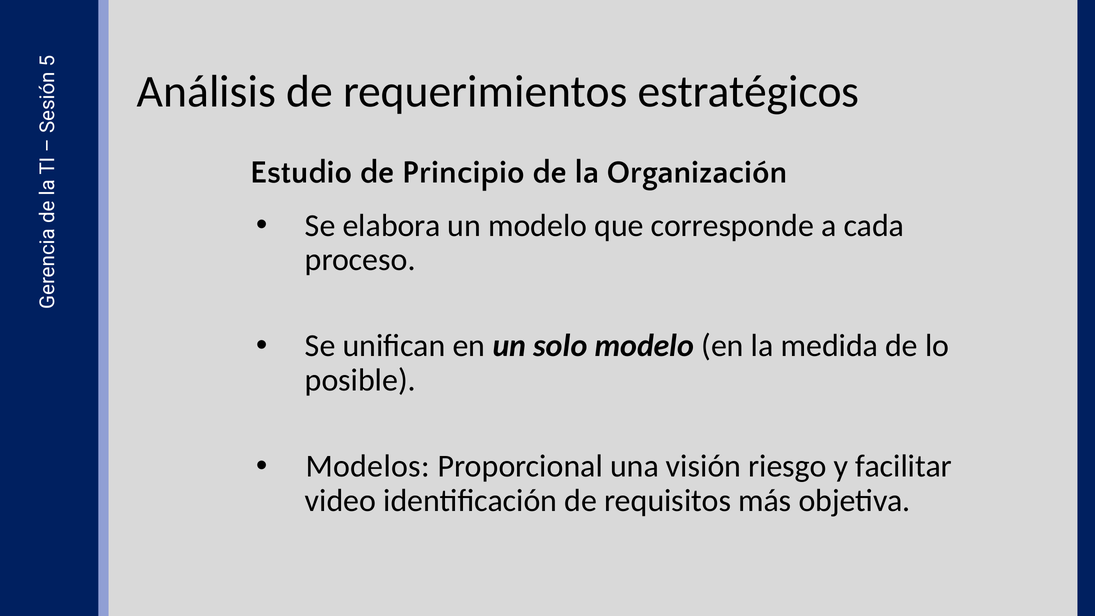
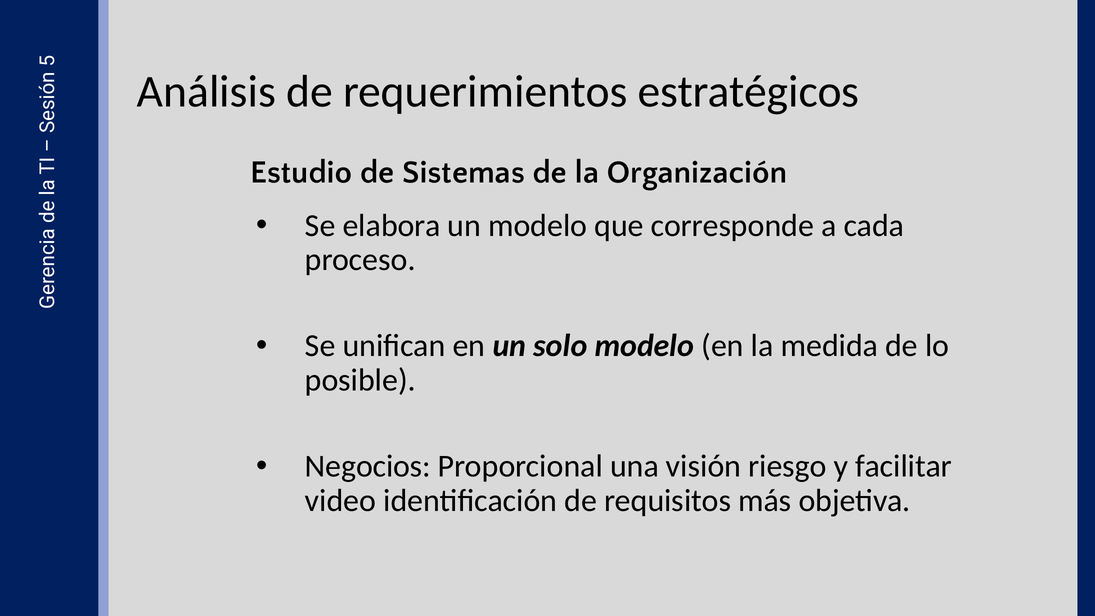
Principio: Principio -> Sistemas (464, 172)
Modelos: Modelos -> Negocios (368, 466)
